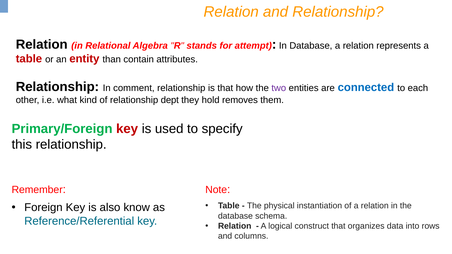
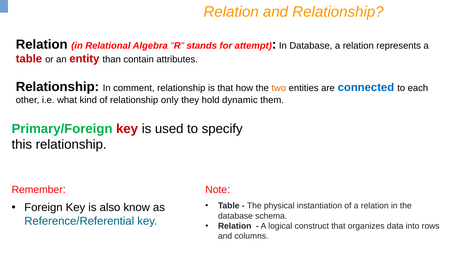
two colour: purple -> orange (279, 88)
dept: dept -> only (170, 100)
removes: removes -> dynamic (240, 100)
